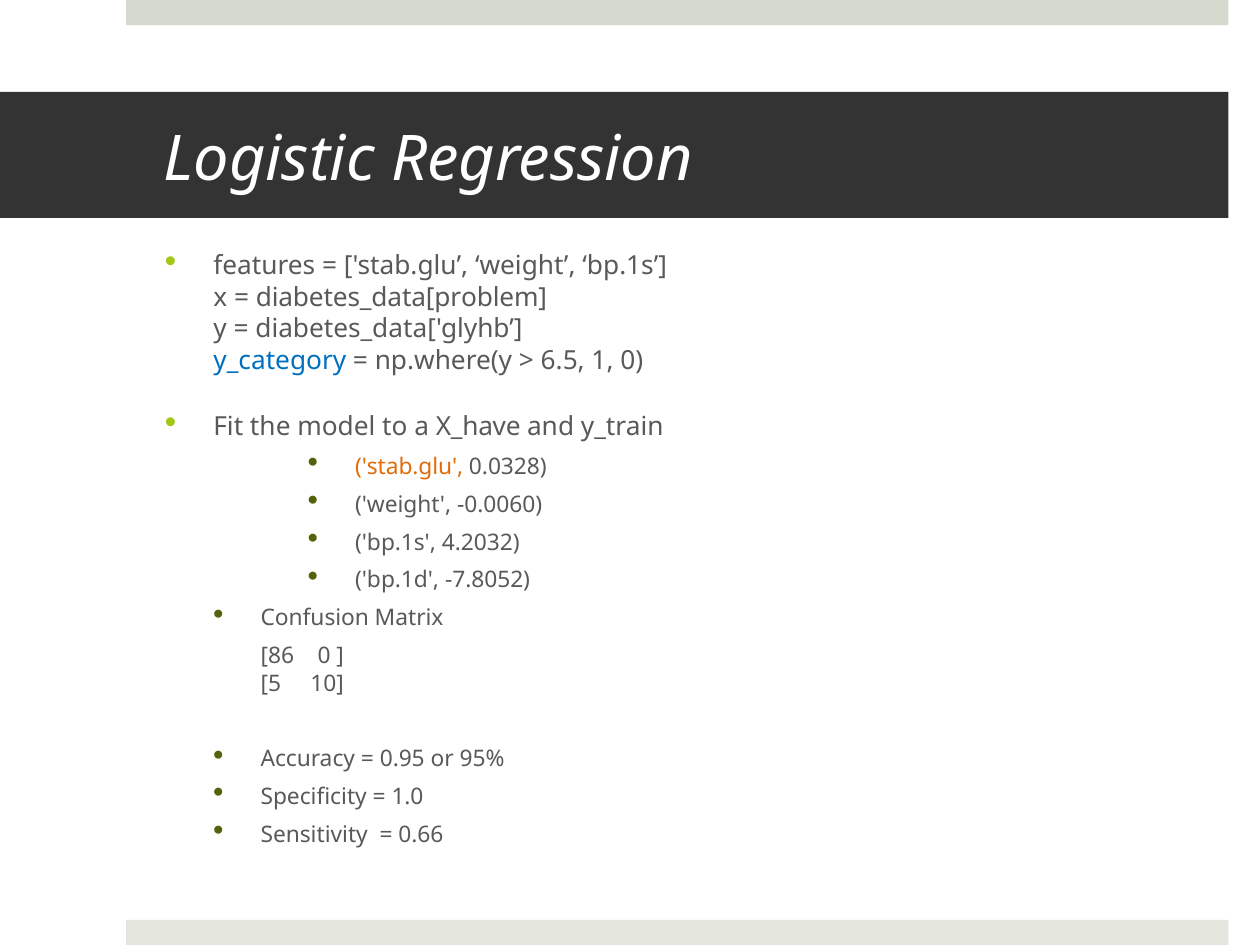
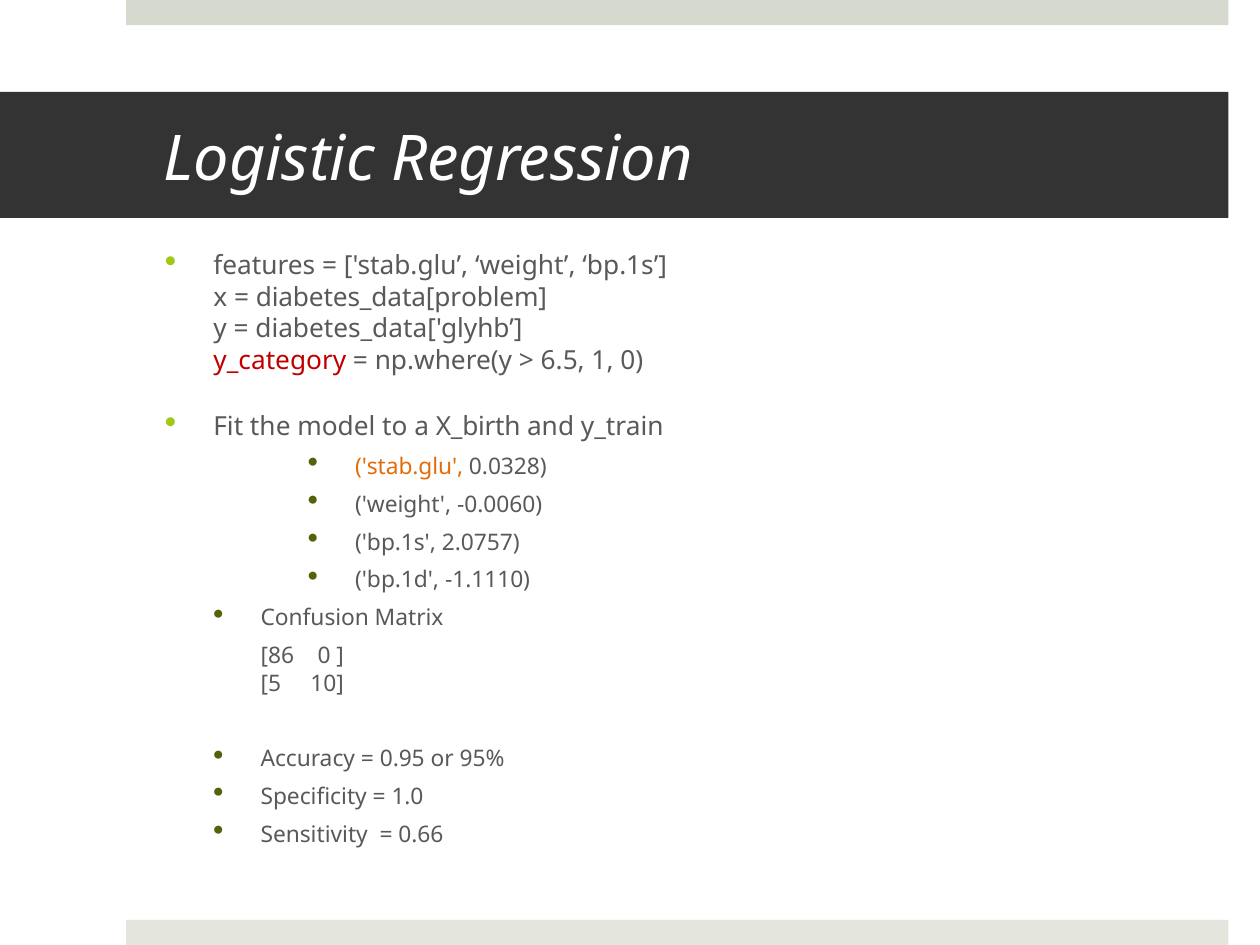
y_category colour: blue -> red (280, 361)
X_have: X_have -> X_birth (478, 427)
4.2032: 4.2032 -> 2.0757 (481, 543)
-7.8052: -7.8052 -> -1.1110 (488, 580)
